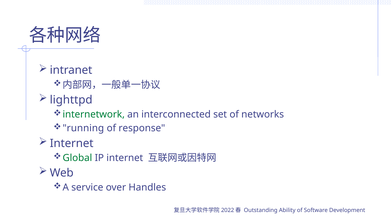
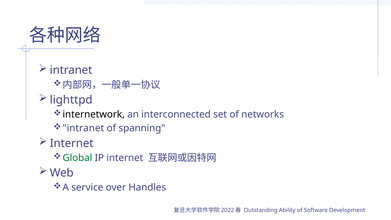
internetwork colour: green -> black (94, 114)
running: running -> intranet (83, 128)
response: response -> spanning (142, 128)
